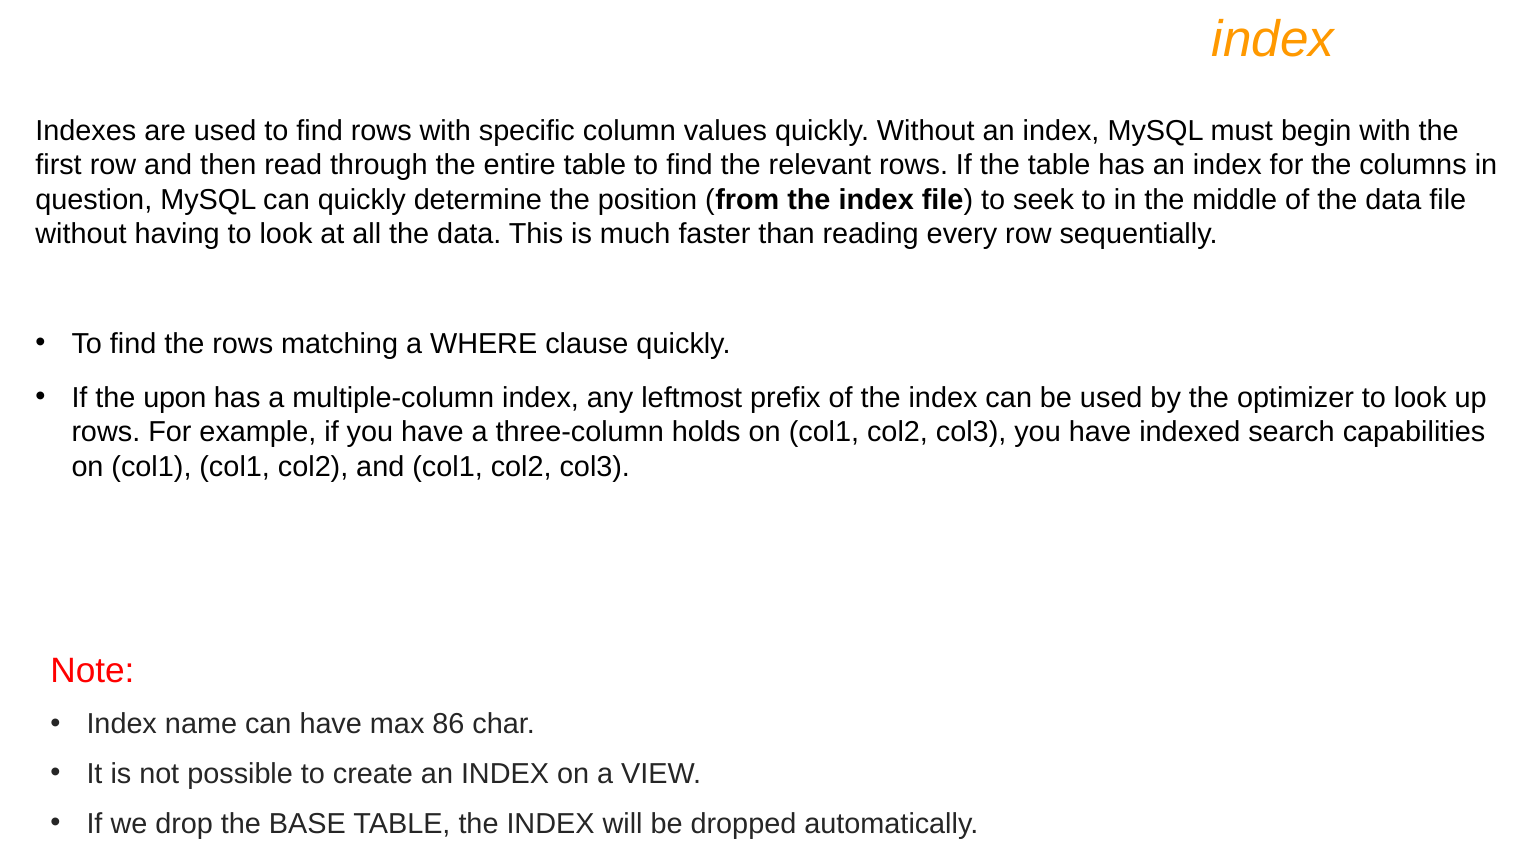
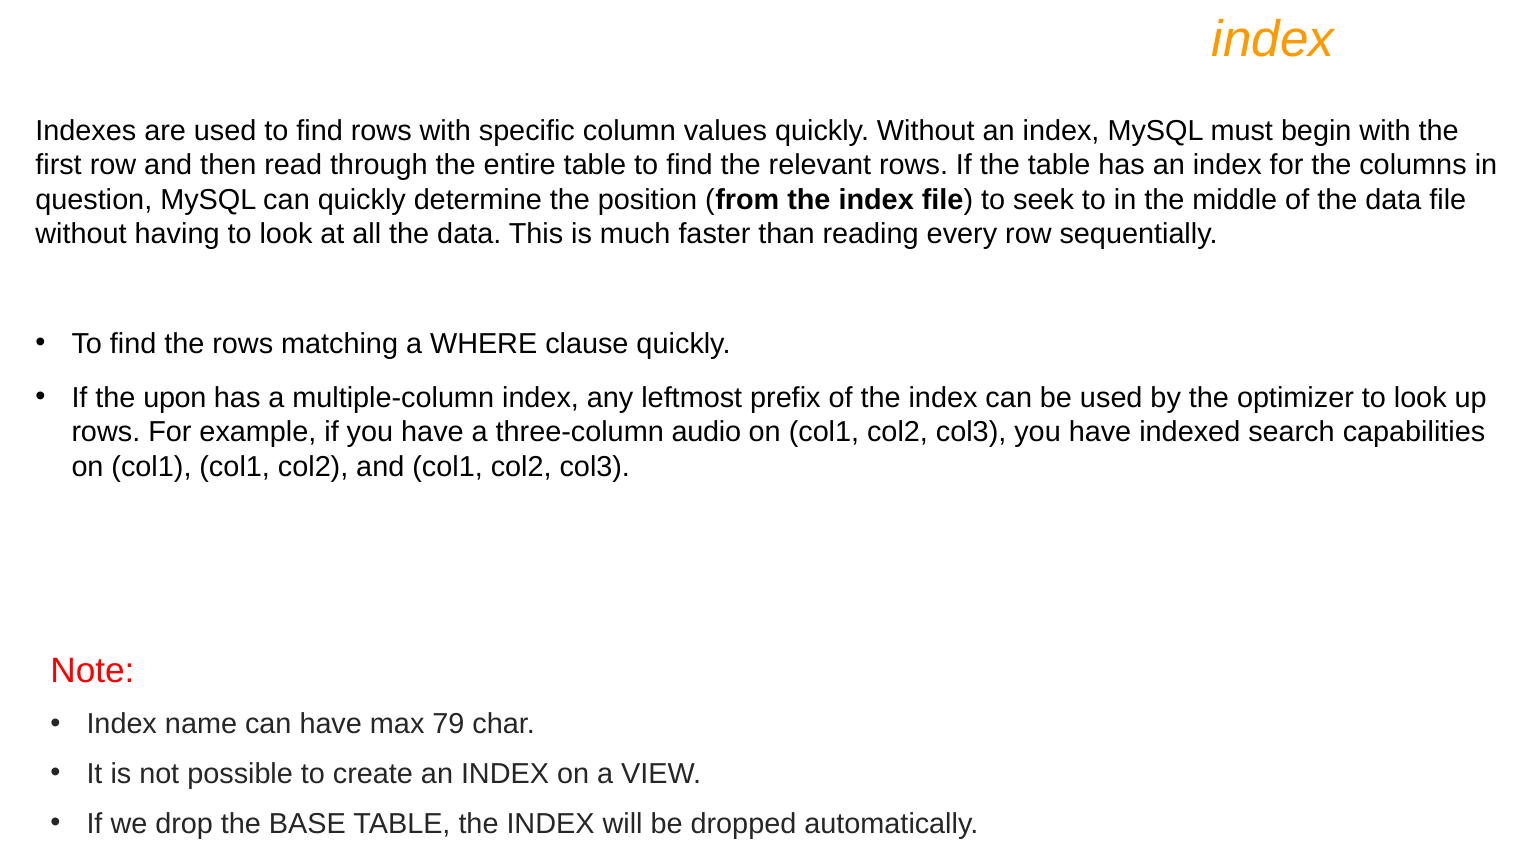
holds: holds -> audio (706, 432)
86: 86 -> 79 (449, 724)
